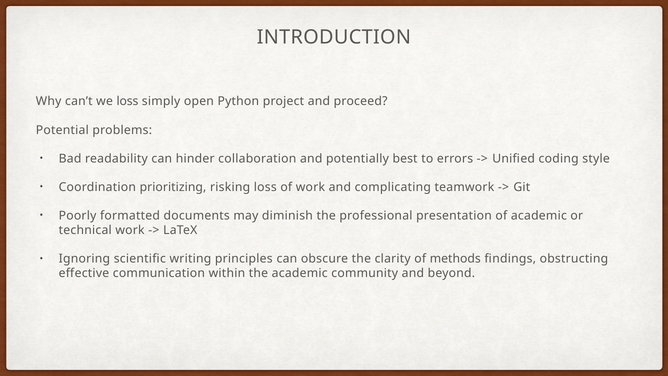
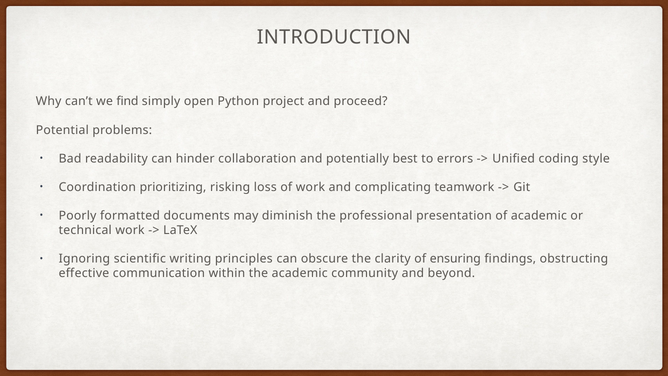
we loss: loss -> find (127, 101)
methods: methods -> ensuring (455, 259)
